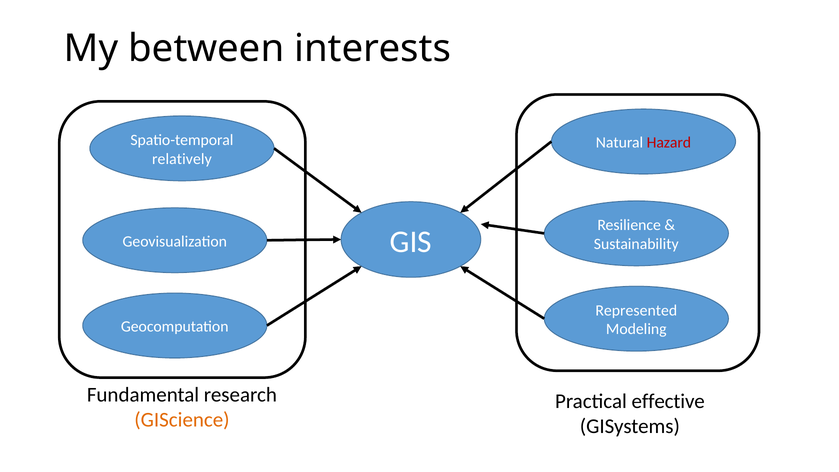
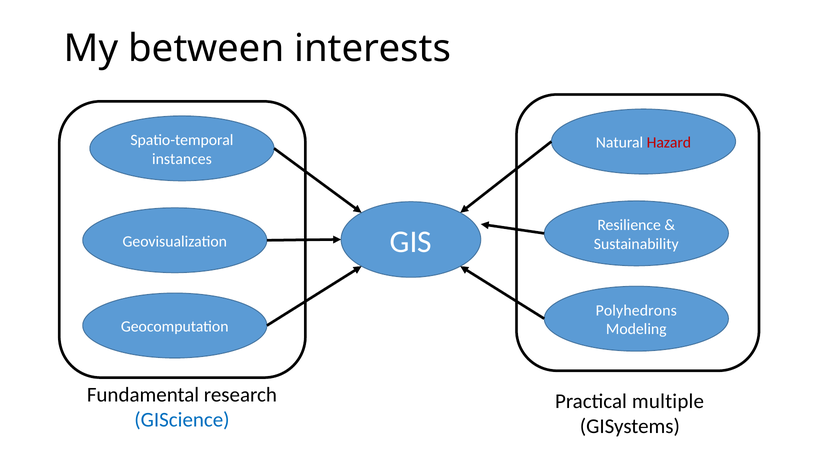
relatively: relatively -> instances (182, 159)
Represented: Represented -> Polyhedrons (636, 310)
effective: effective -> multiple (668, 401)
GIScience colour: orange -> blue (182, 420)
